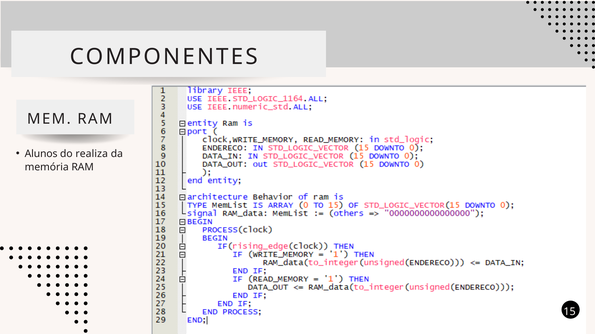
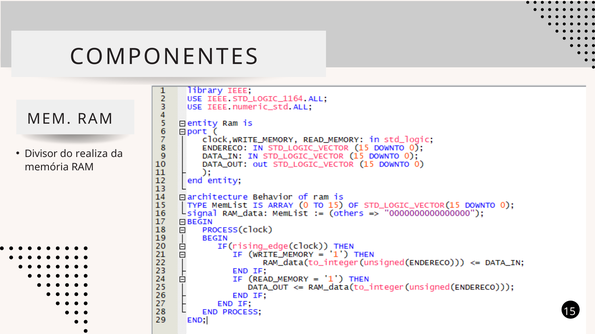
Alunos: Alunos -> Divisor (41, 154)
